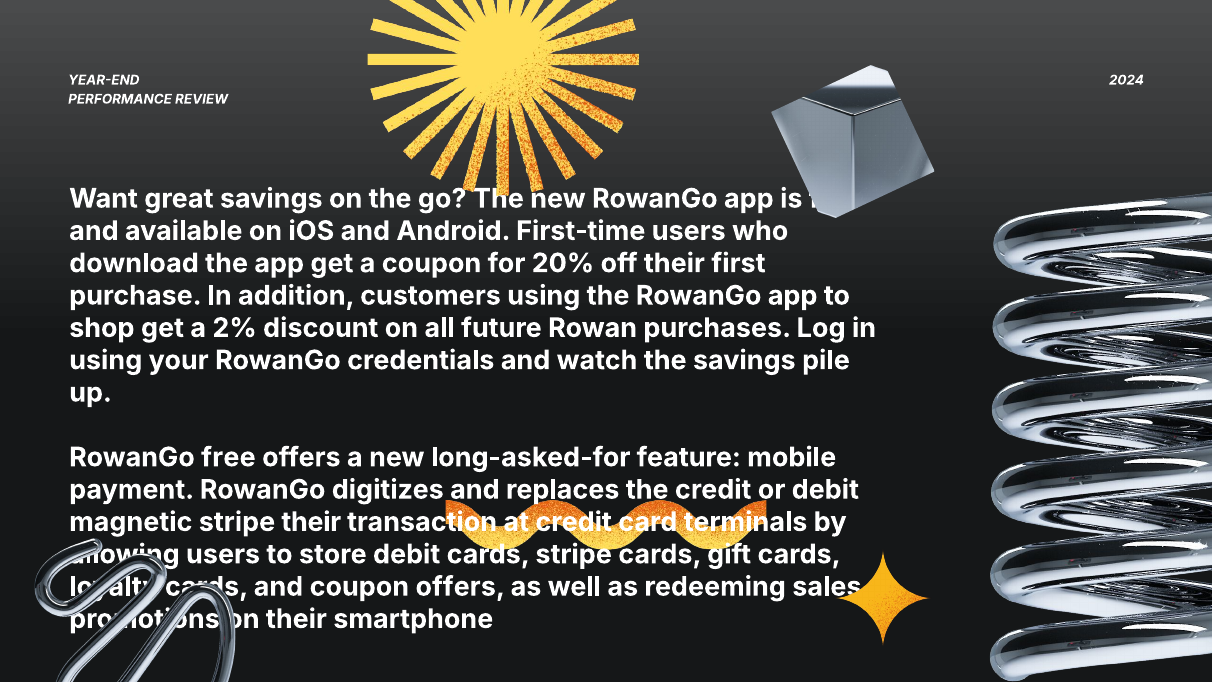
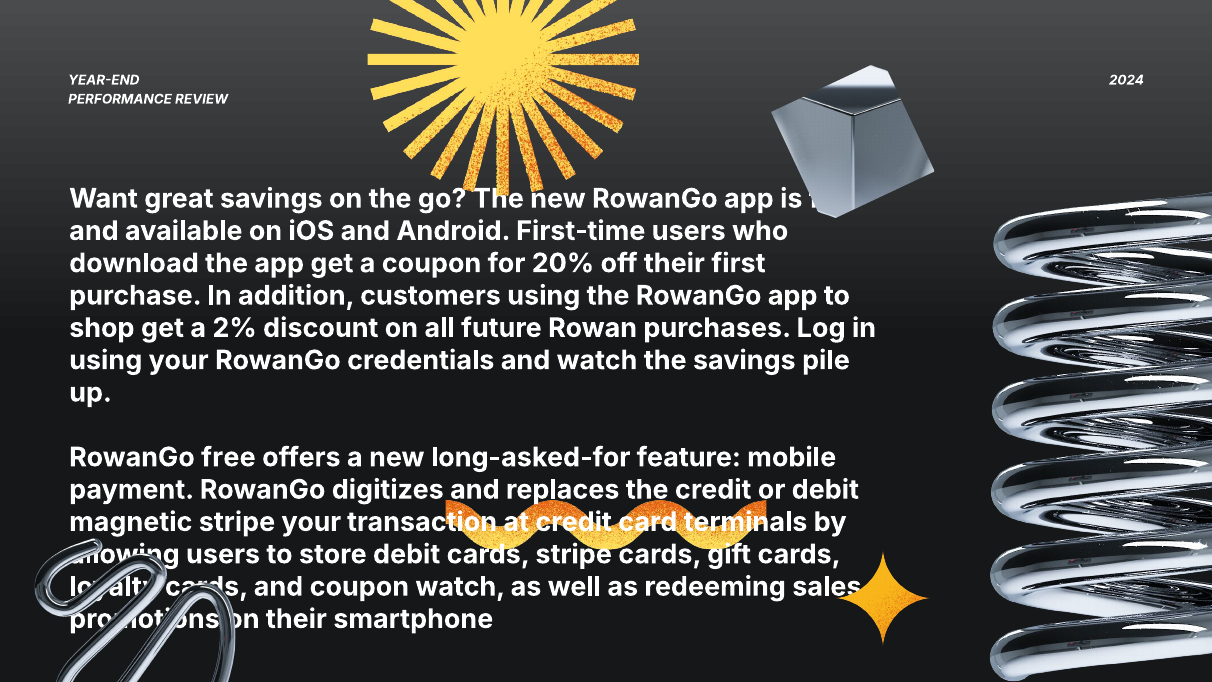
stripe their: their -> your (311, 522)
coupon offers: offers -> watch (460, 587)
